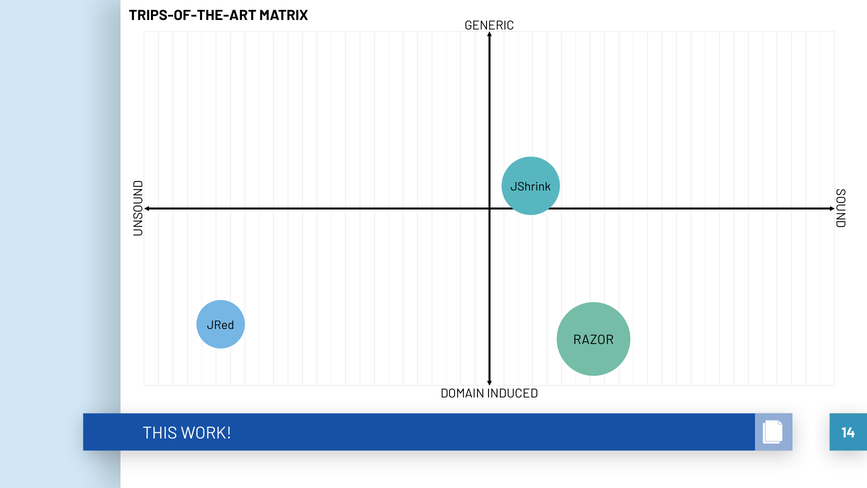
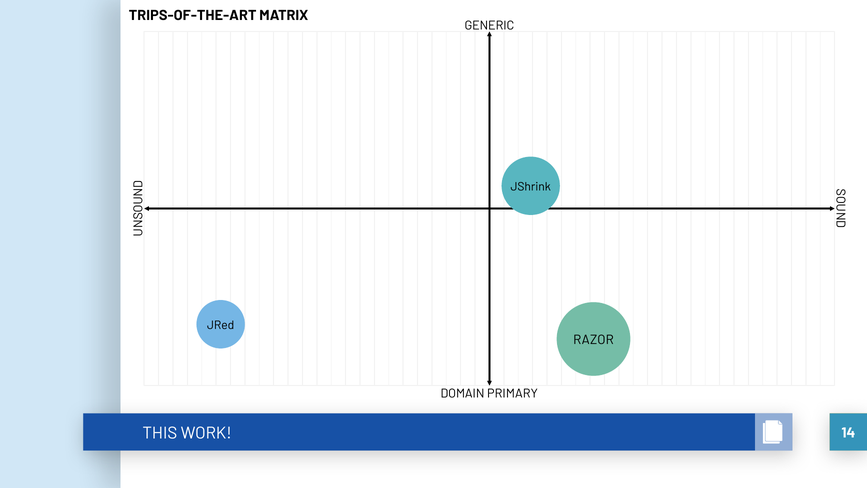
INDUCED: INDUCED -> PRIMARY (512, 393)
